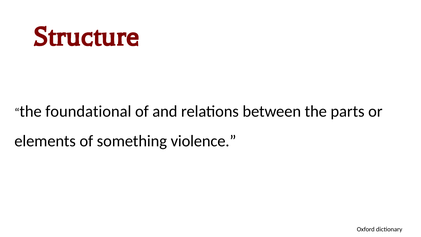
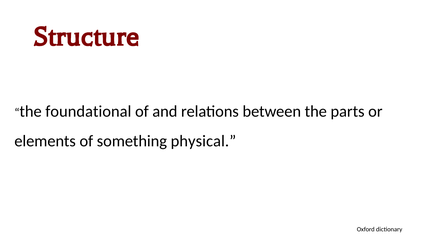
violence: violence -> physical (203, 141)
